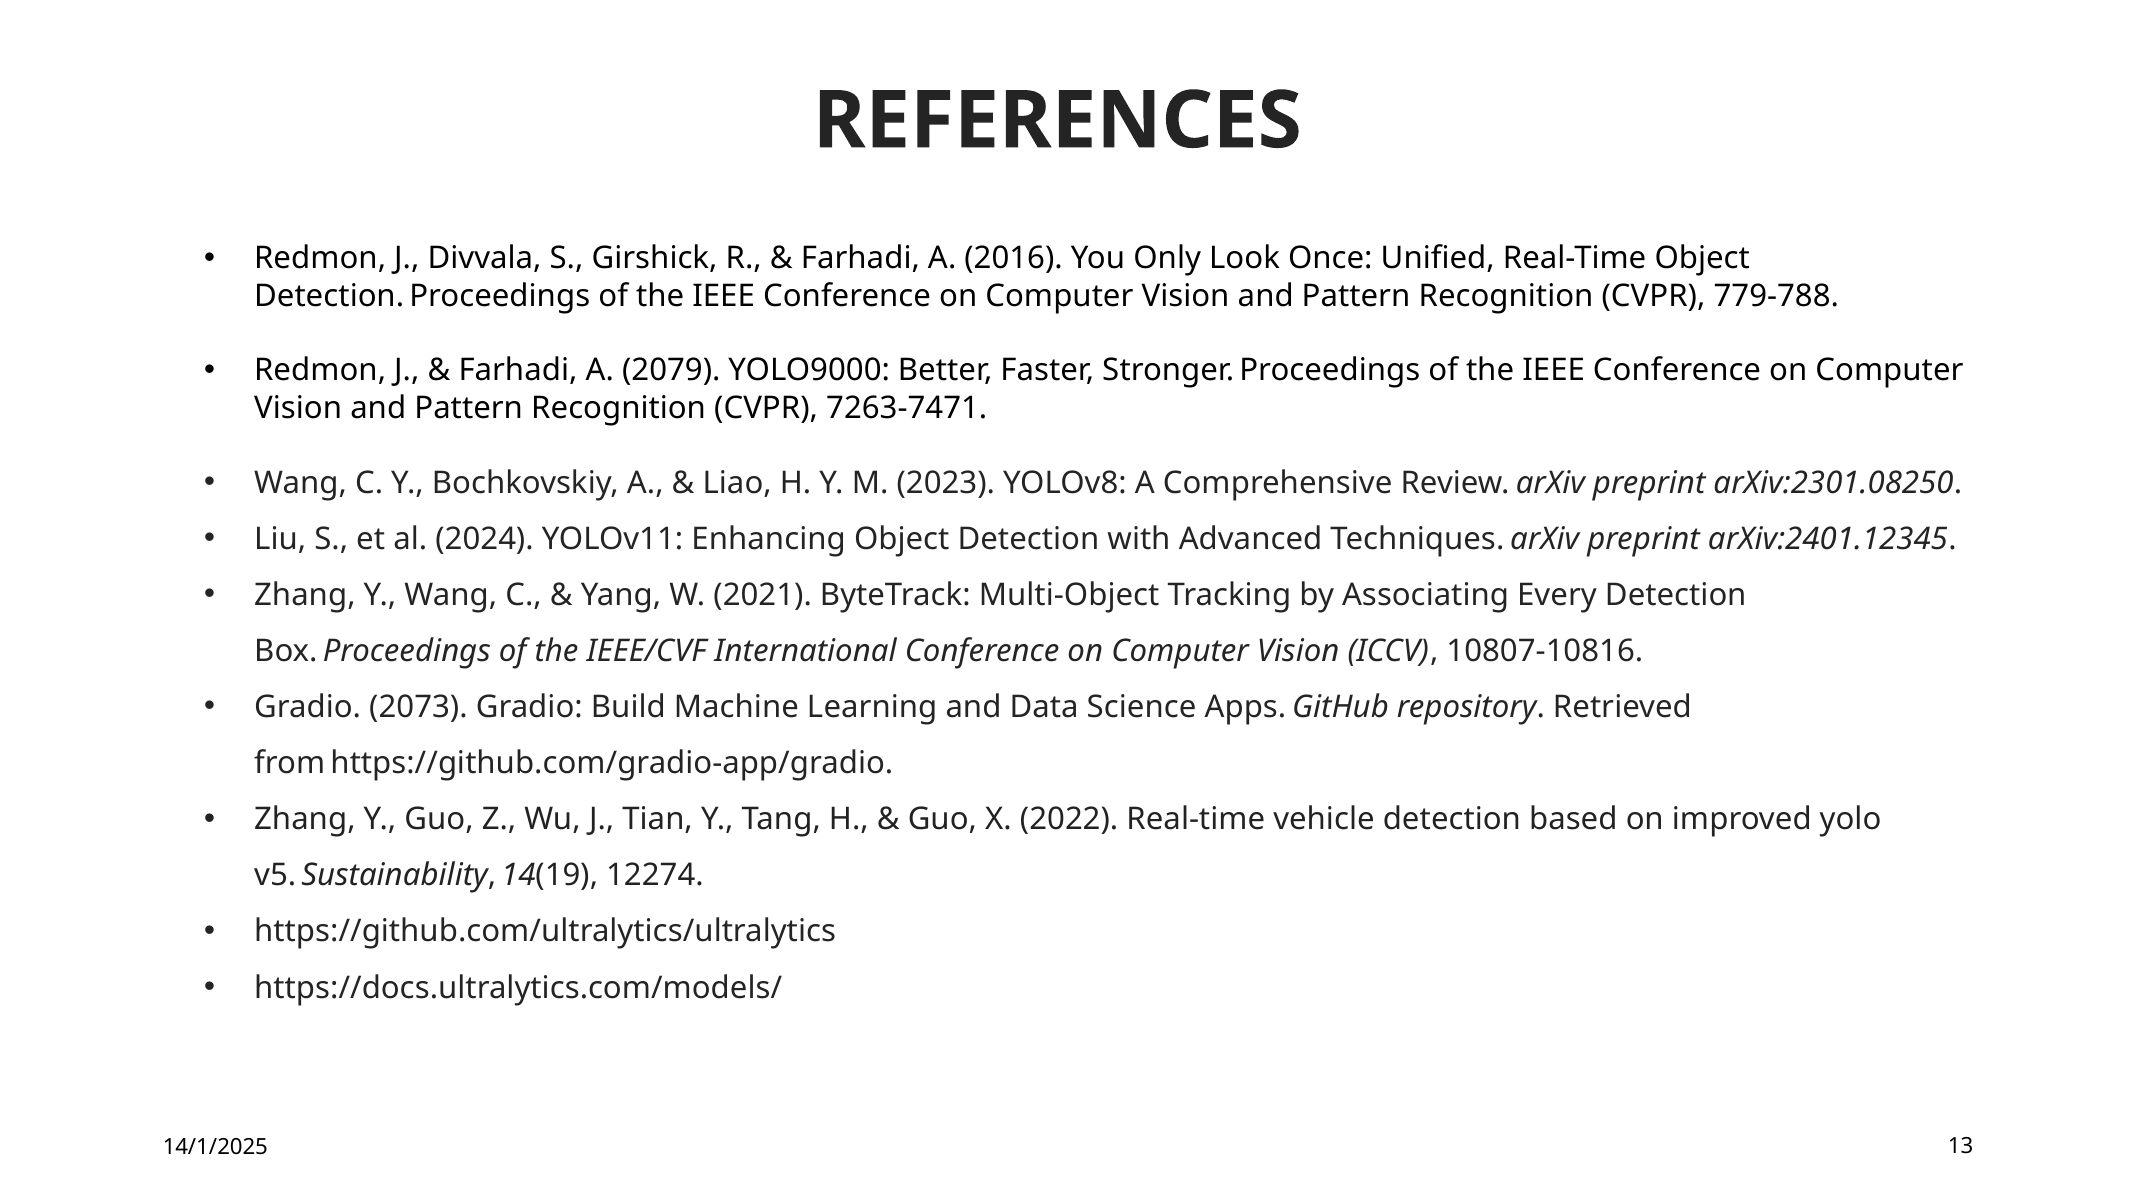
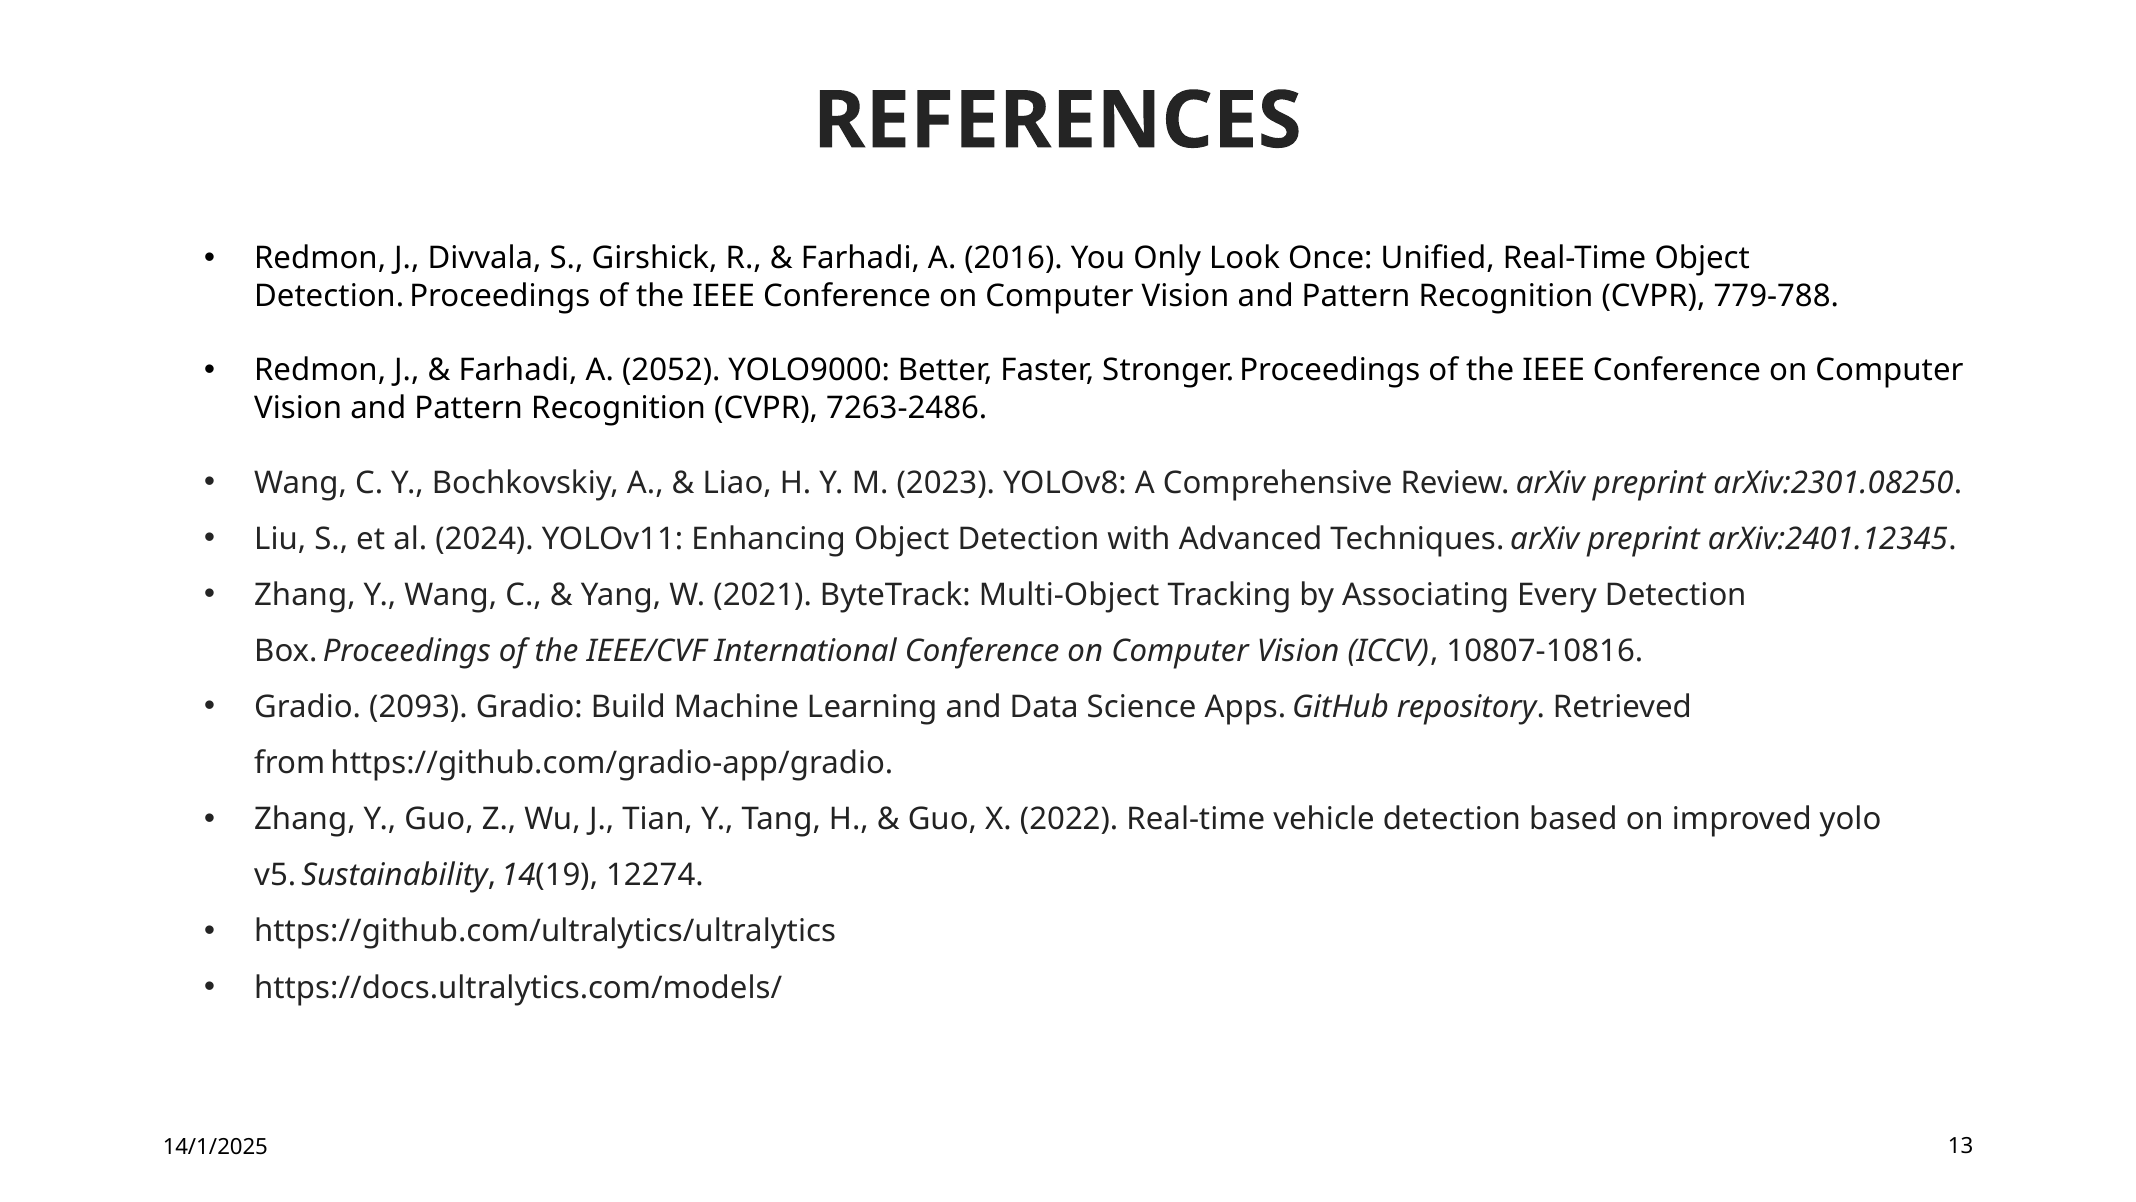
2079: 2079 -> 2052 (671, 371)
7263-7471: 7263-7471 -> 7263-2486 (907, 408)
2073: 2073 -> 2093 (418, 707)
